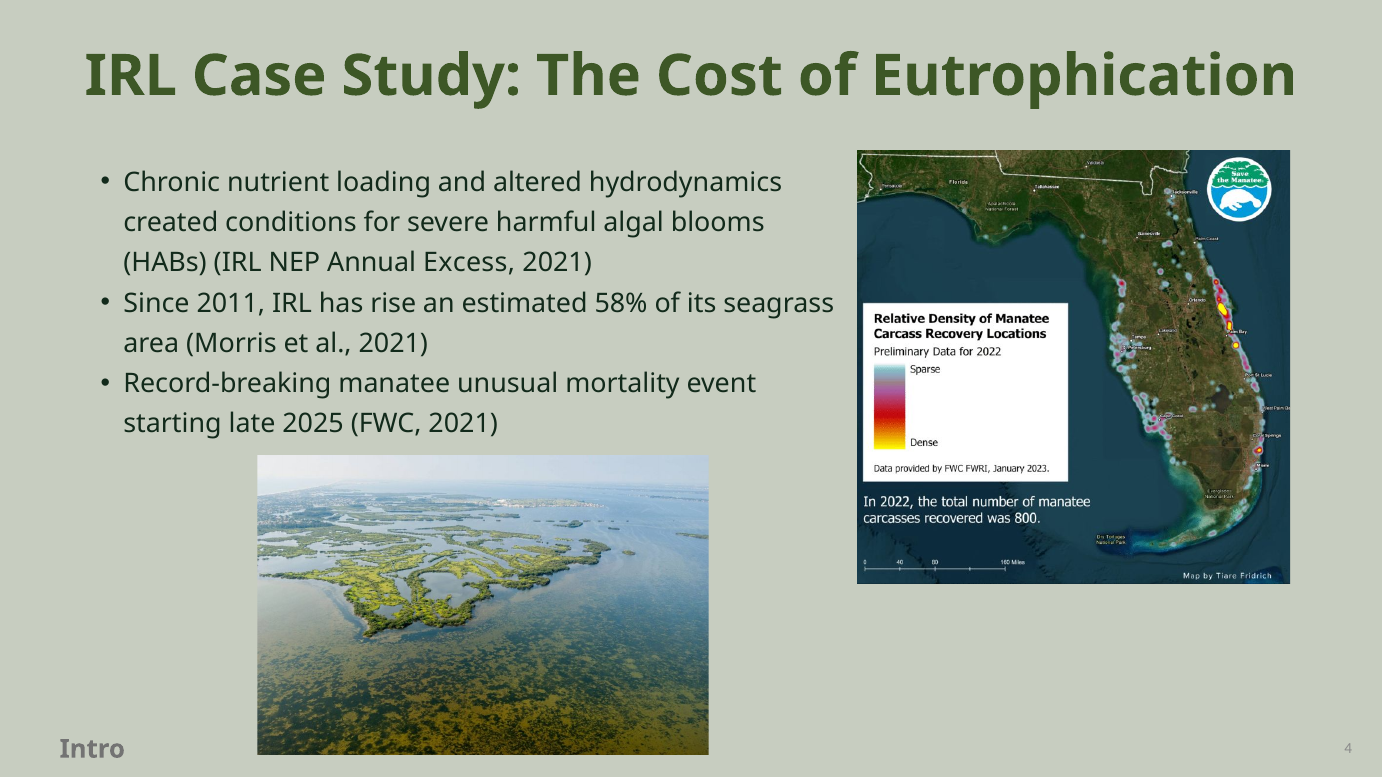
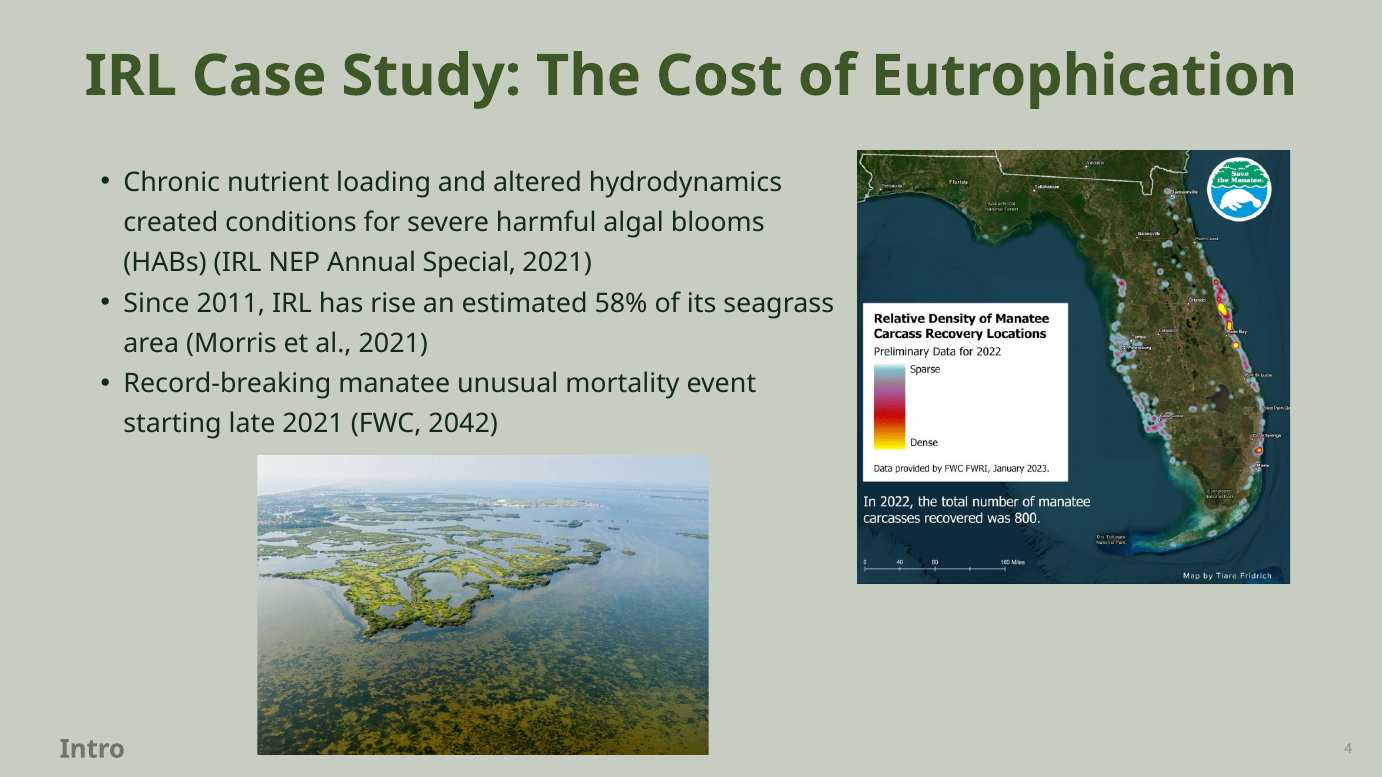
Excess: Excess -> Special (469, 263)
late 2025: 2025 -> 2021 (313, 424)
FWC 2021: 2021 -> 2042 (463, 424)
